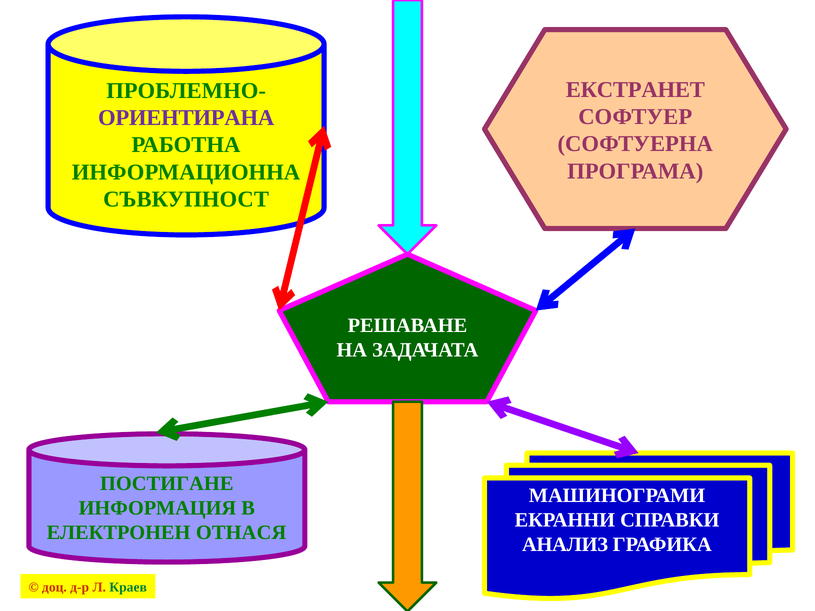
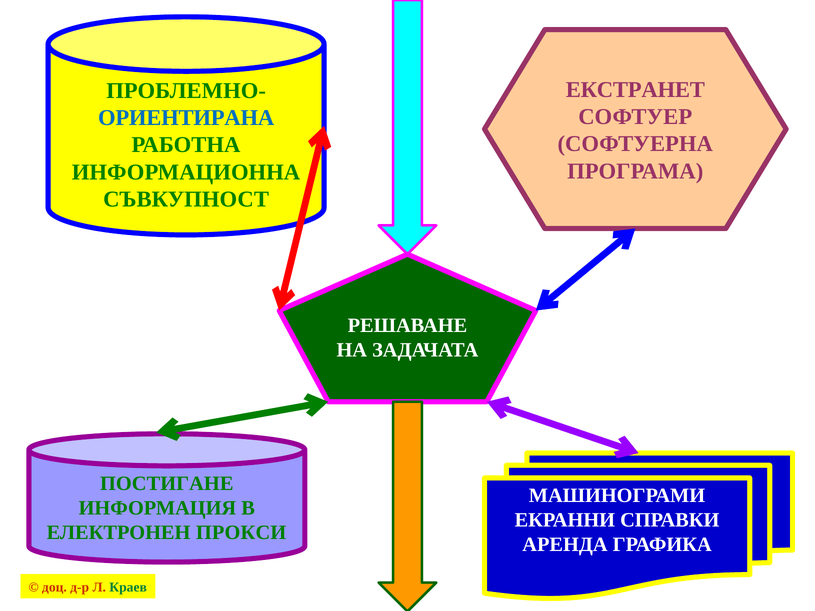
ОРИЕНТИРАНА colour: purple -> blue (186, 118)
ОТНАСЯ: ОТНАСЯ -> ПРОКСИ (241, 533)
АНАЛИЗ: АНАЛИЗ -> АРЕНДА (565, 545)
